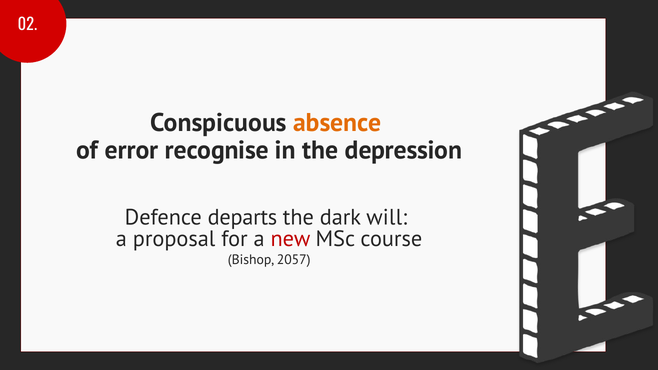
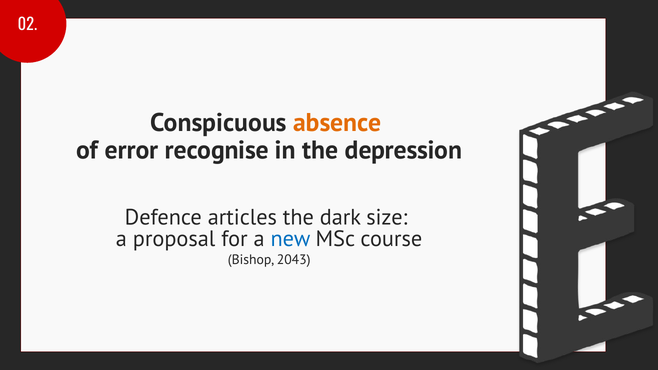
departs: departs -> articles (242, 217)
will: will -> size (387, 217)
new colour: red -> blue (290, 239)
2057: 2057 -> 2043 (294, 260)
